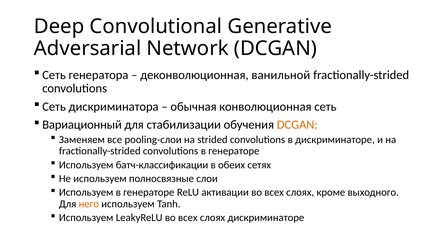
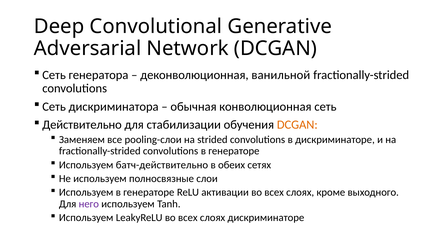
Вариационный: Вариационный -> Действительно (82, 125)
батч-классификации: батч-классификации -> батч-действительно (162, 165)
него colour: orange -> purple (89, 204)
